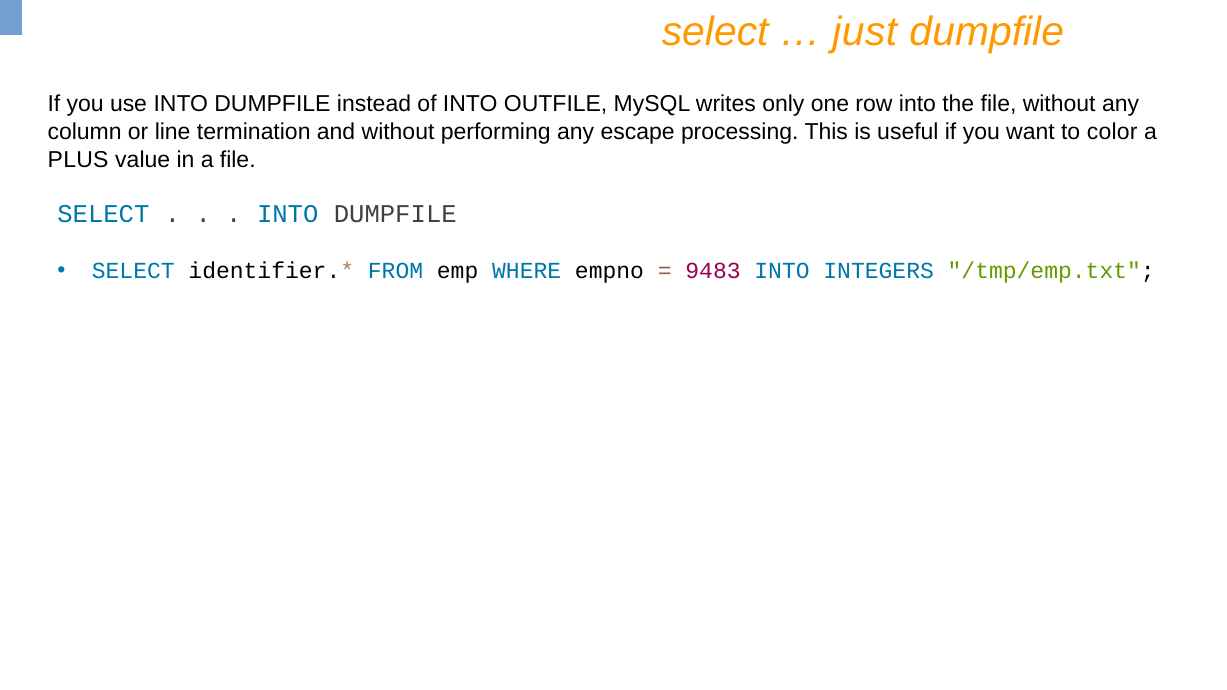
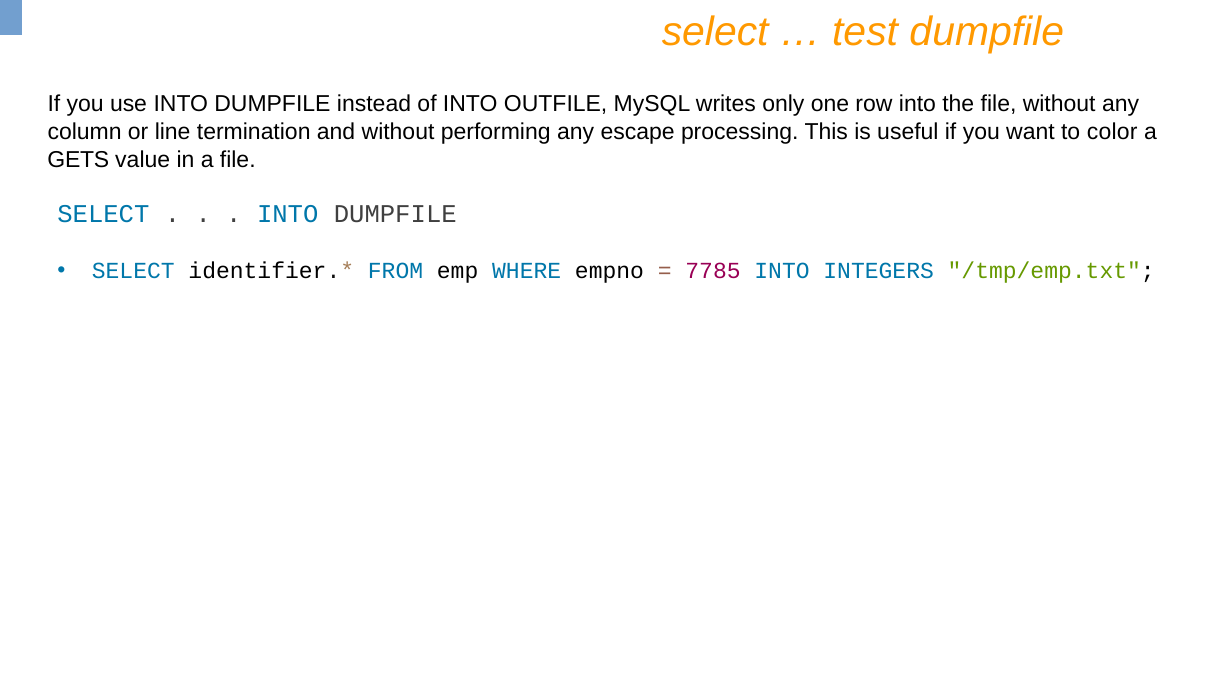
just: just -> test (865, 32)
PLUS: PLUS -> GETS (78, 159)
9483: 9483 -> 7785 (713, 271)
